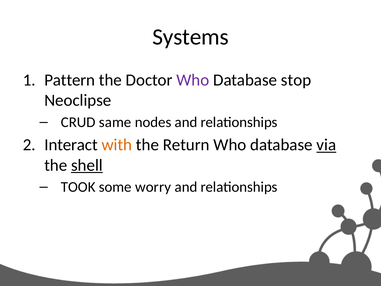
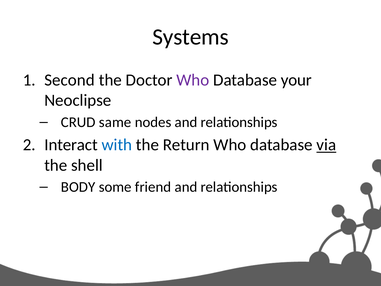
Pattern: Pattern -> Second (70, 80)
stop: stop -> your (296, 80)
with colour: orange -> blue (117, 145)
shell underline: present -> none (87, 165)
TOOK: TOOK -> BODY (78, 187)
worry: worry -> friend (153, 187)
